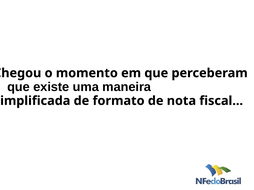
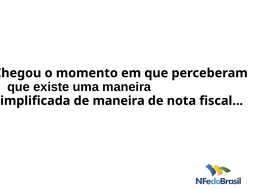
de formato: formato -> maneira (119, 101)
